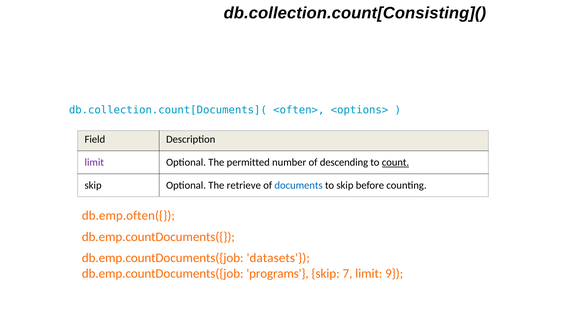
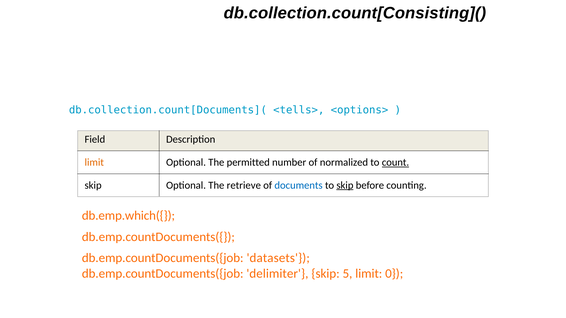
<often>: <often> -> <tells> (299, 110)
limit colour: purple -> orange (94, 163)
descending: descending -> normalized (344, 163)
skip underline: none -> present (345, 185)
db.emp.often({: db.emp.often({ -> db.emp.which({ (128, 216)
programs: programs -> delimiter (277, 274)
7: 7 -> 5 (347, 274)
9: 9 -> 0 (394, 274)
